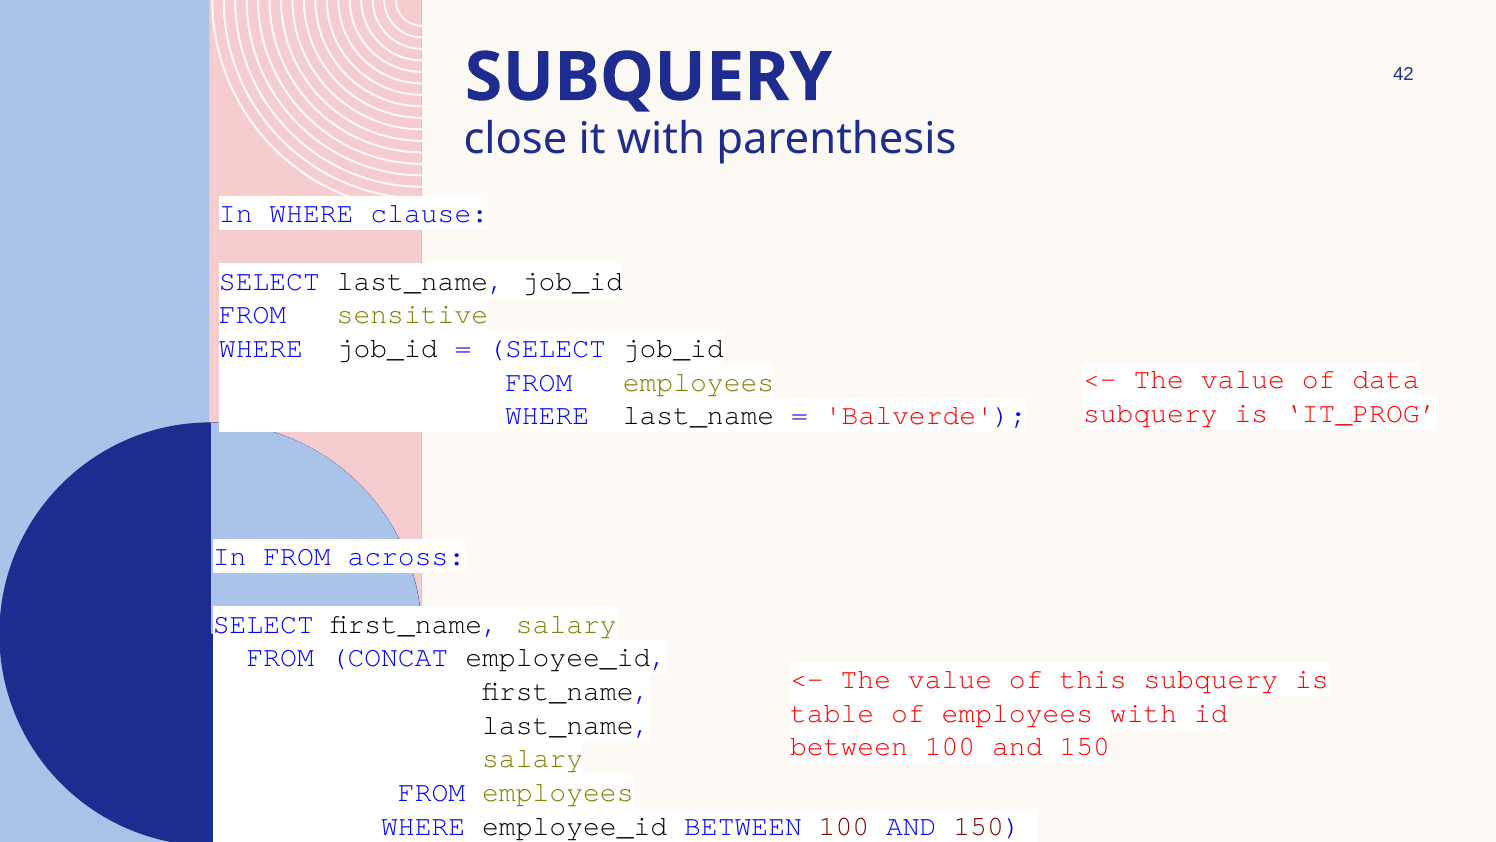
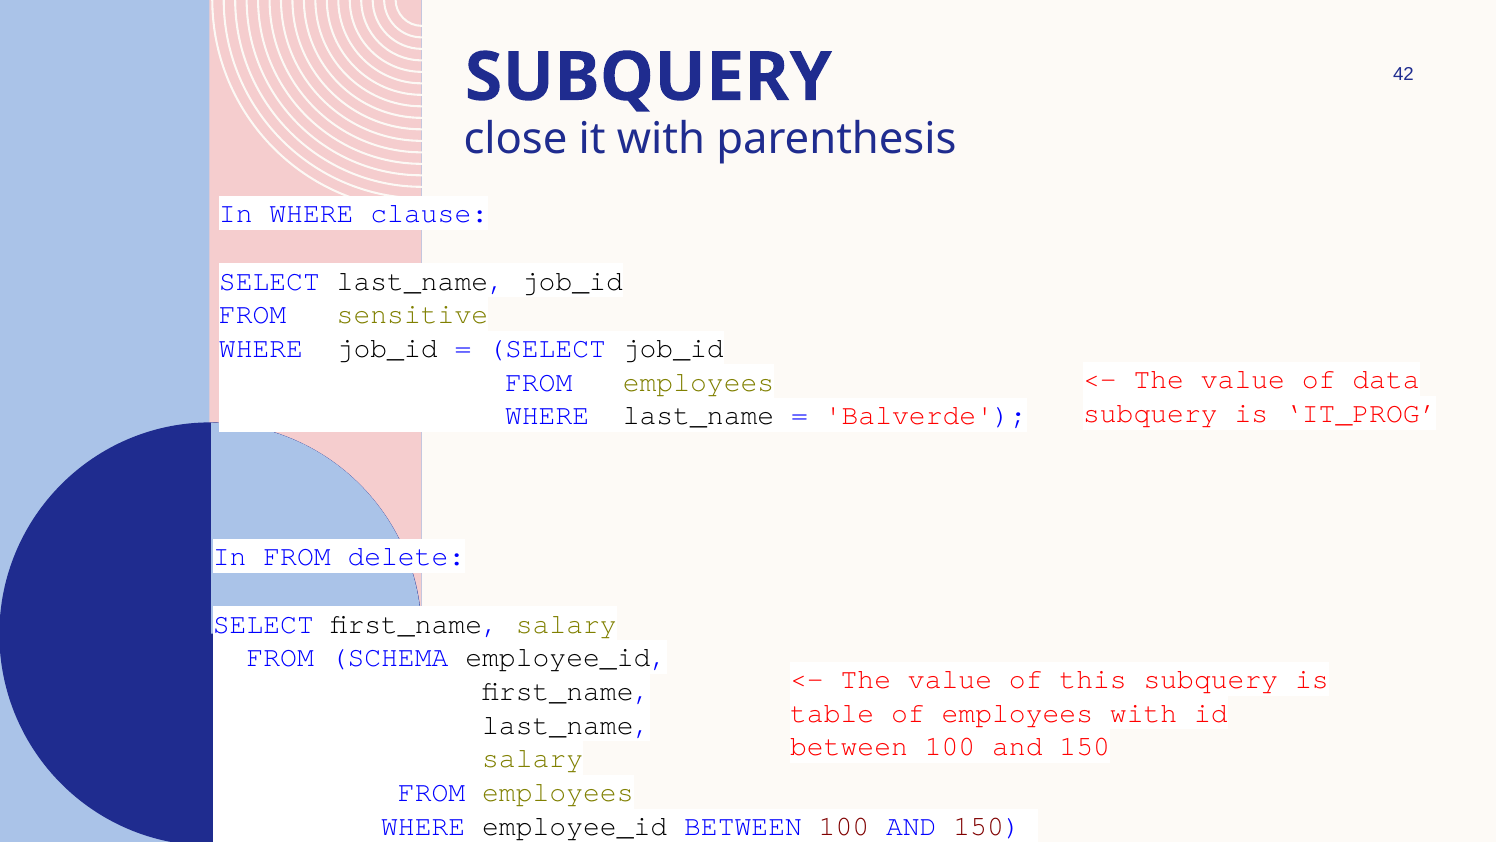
across: across -> delete (406, 556)
CONCAT: CONCAT -> SCHEMA (390, 657)
